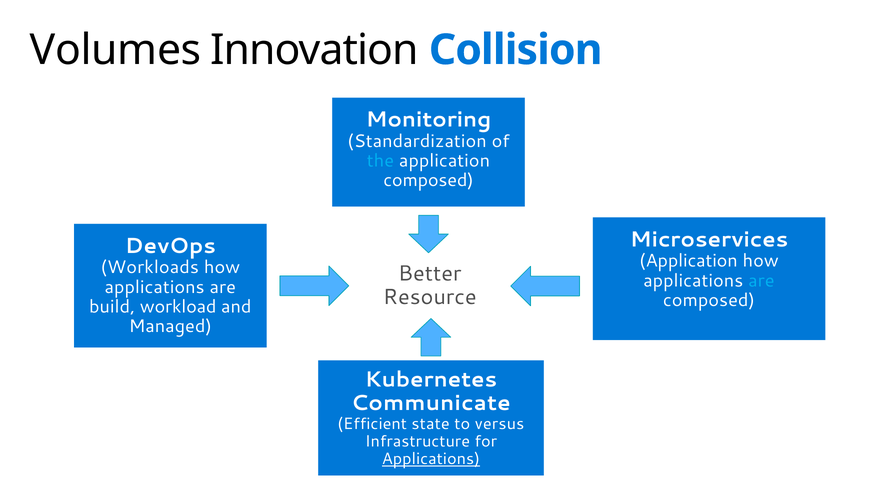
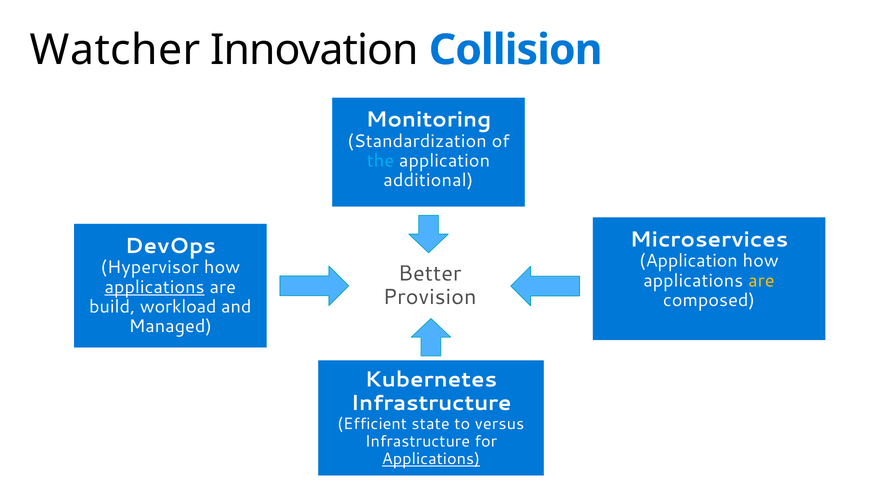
Volumes: Volumes -> Watcher (115, 50)
composed: composed -> additional (428, 180)
Workloads: Workloads -> Hypervisor (150, 267)
are colour: light blue -> yellow (761, 281)
applications underline: none -> present (155, 287)
Resource: Resource -> Provision (430, 297)
Communicate: Communicate -> Infrastructure (431, 403)
